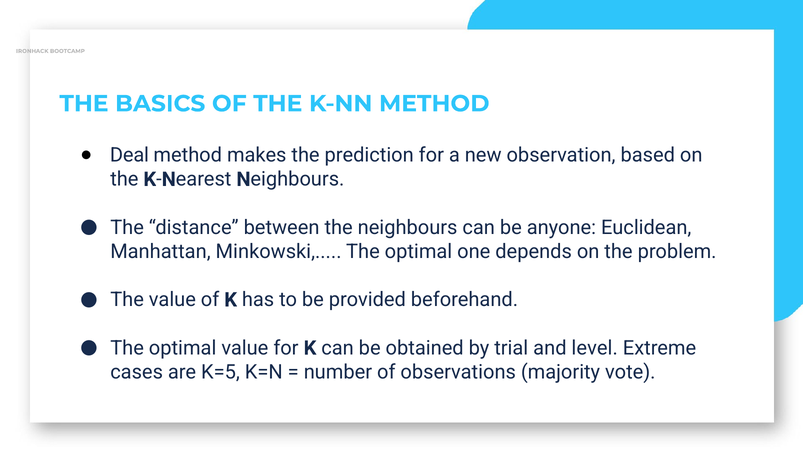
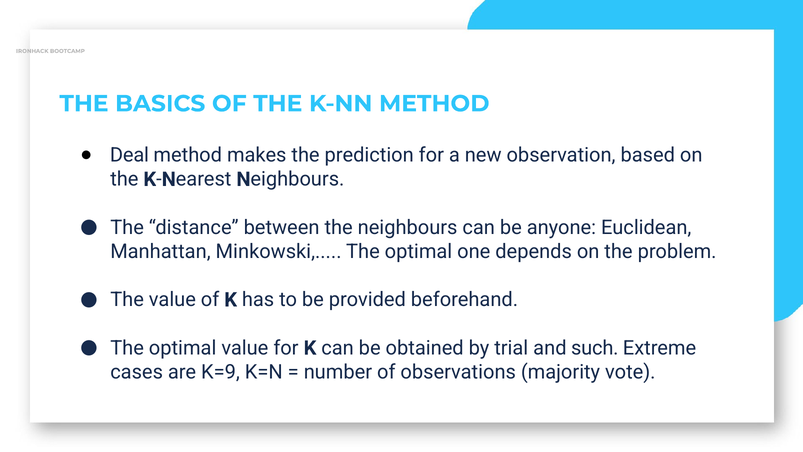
level: level -> such (595, 348)
K=5: K=5 -> K=9 (220, 372)
